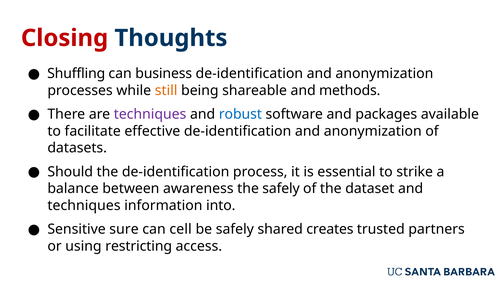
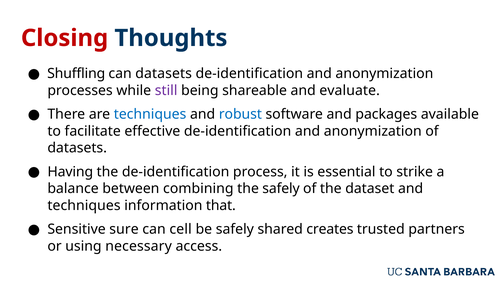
can business: business -> datasets (164, 73)
still colour: orange -> purple (166, 90)
methods: methods -> evaluate (350, 90)
techniques colour: purple -> blue (150, 114)
Should: Should -> Having (70, 171)
awareness: awareness -> combining (198, 188)
into: into -> that (221, 205)
restricting: restricting -> necessary (139, 246)
